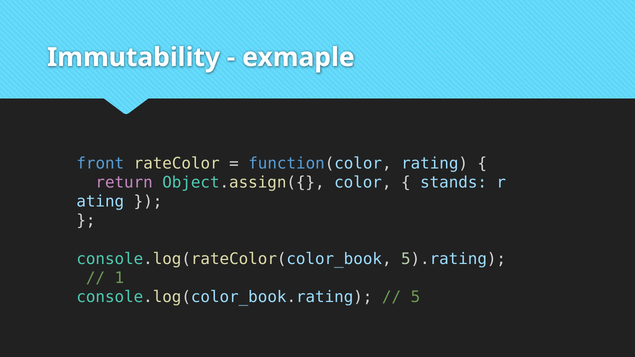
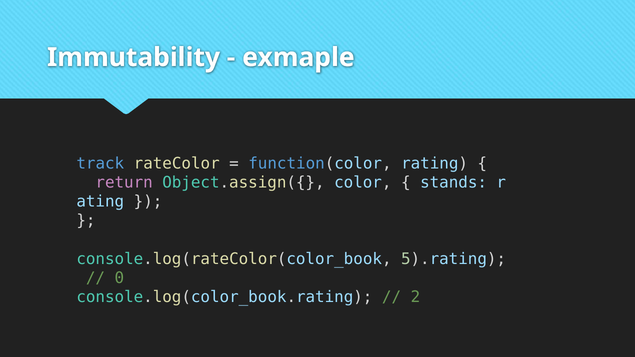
front: front -> track (100, 164)
1: 1 -> 0 (119, 278)
5: 5 -> 2 (415, 297)
